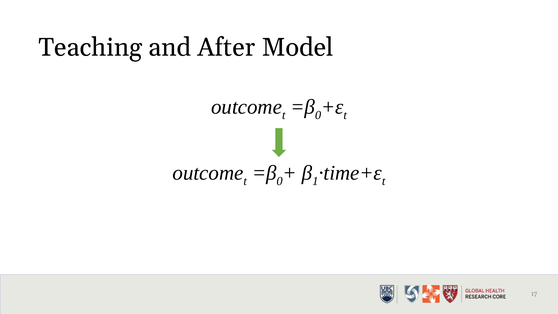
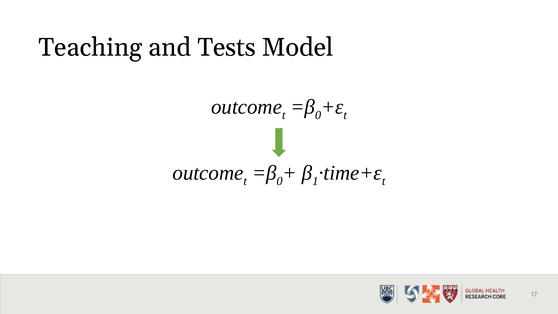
After: After -> Tests (227, 47)
